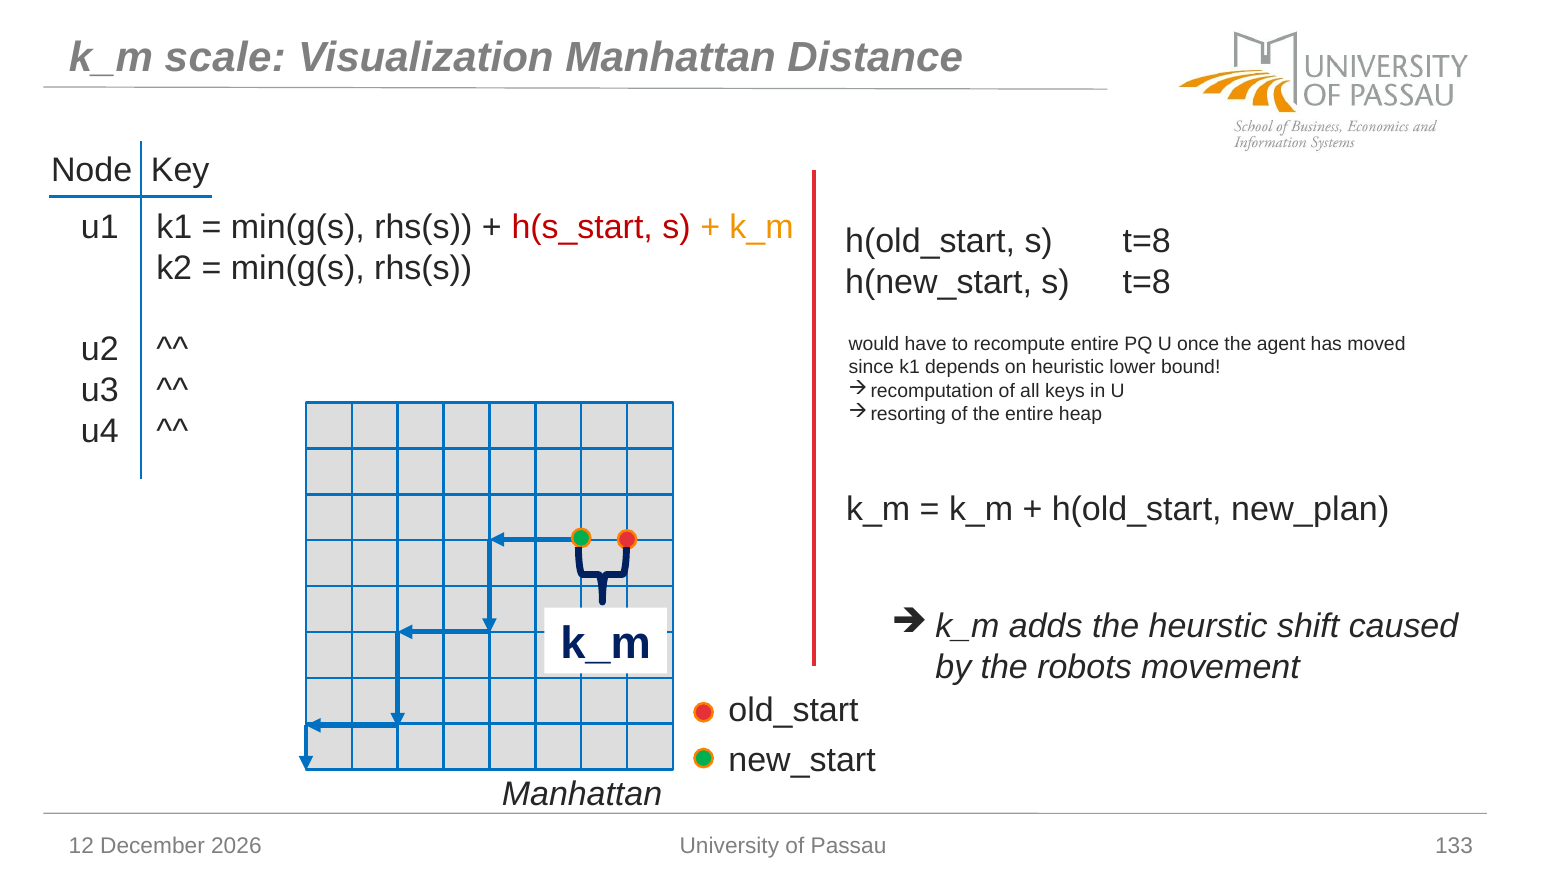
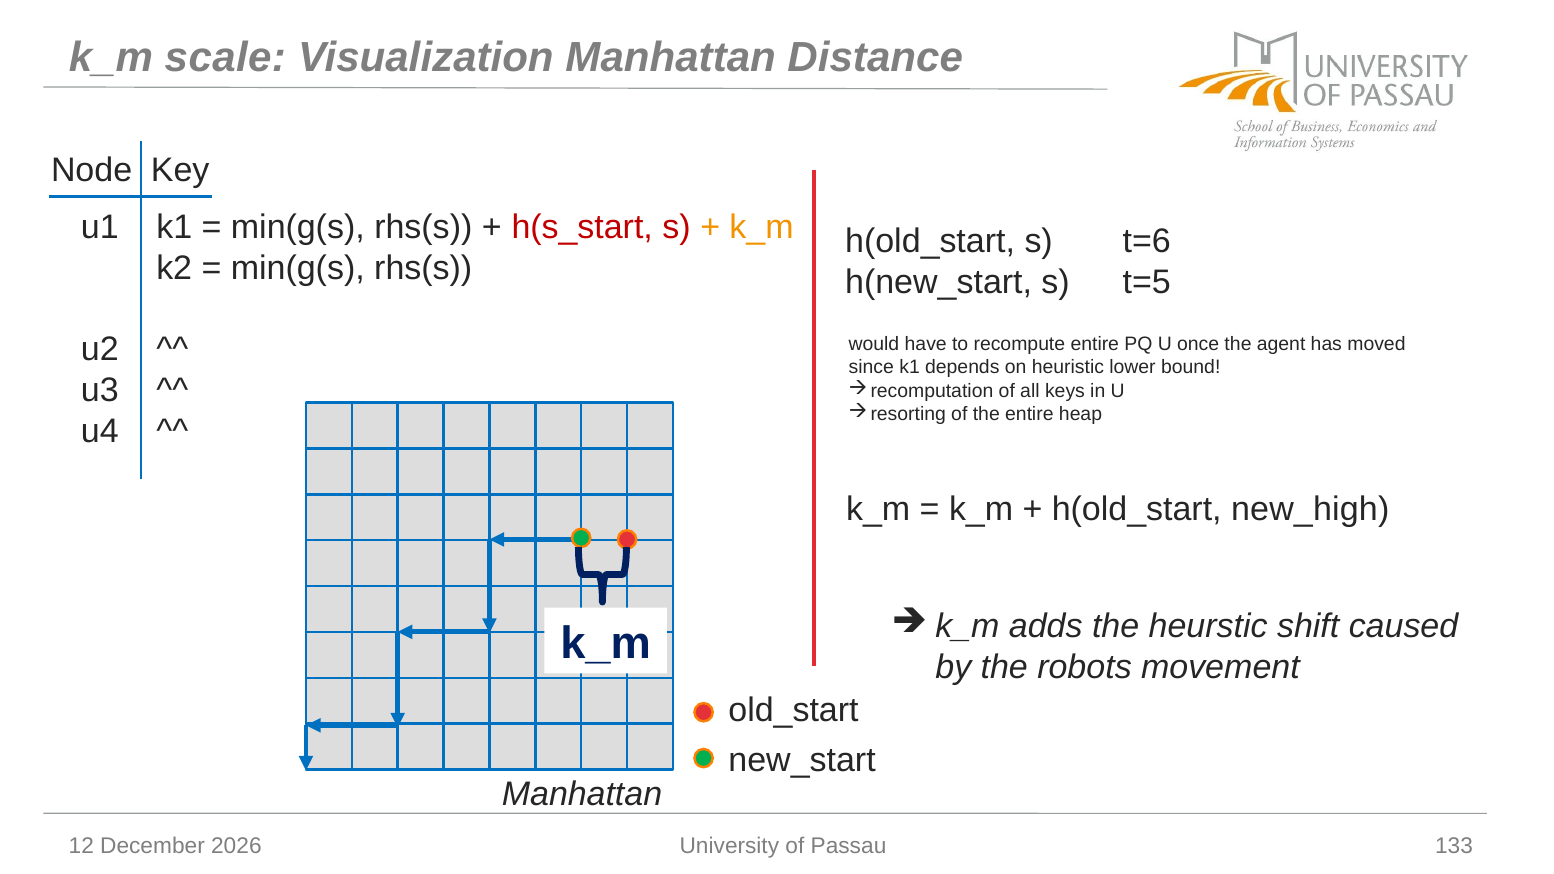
h(old_start s t=8: t=8 -> t=6 (1147, 242)
h(new_start s t=8: t=8 -> t=5 (1147, 283)
new_plan: new_plan -> new_high (1310, 510)
